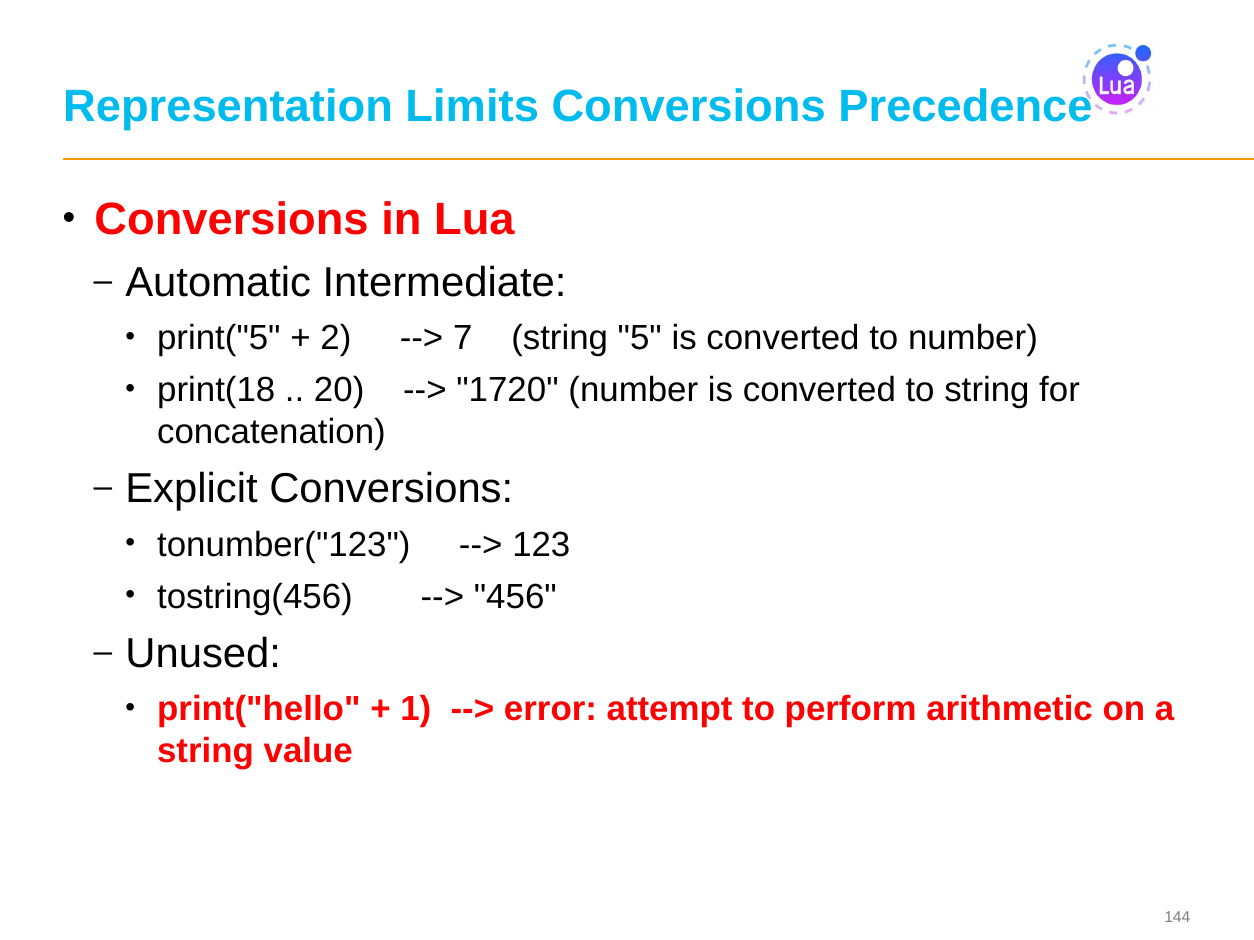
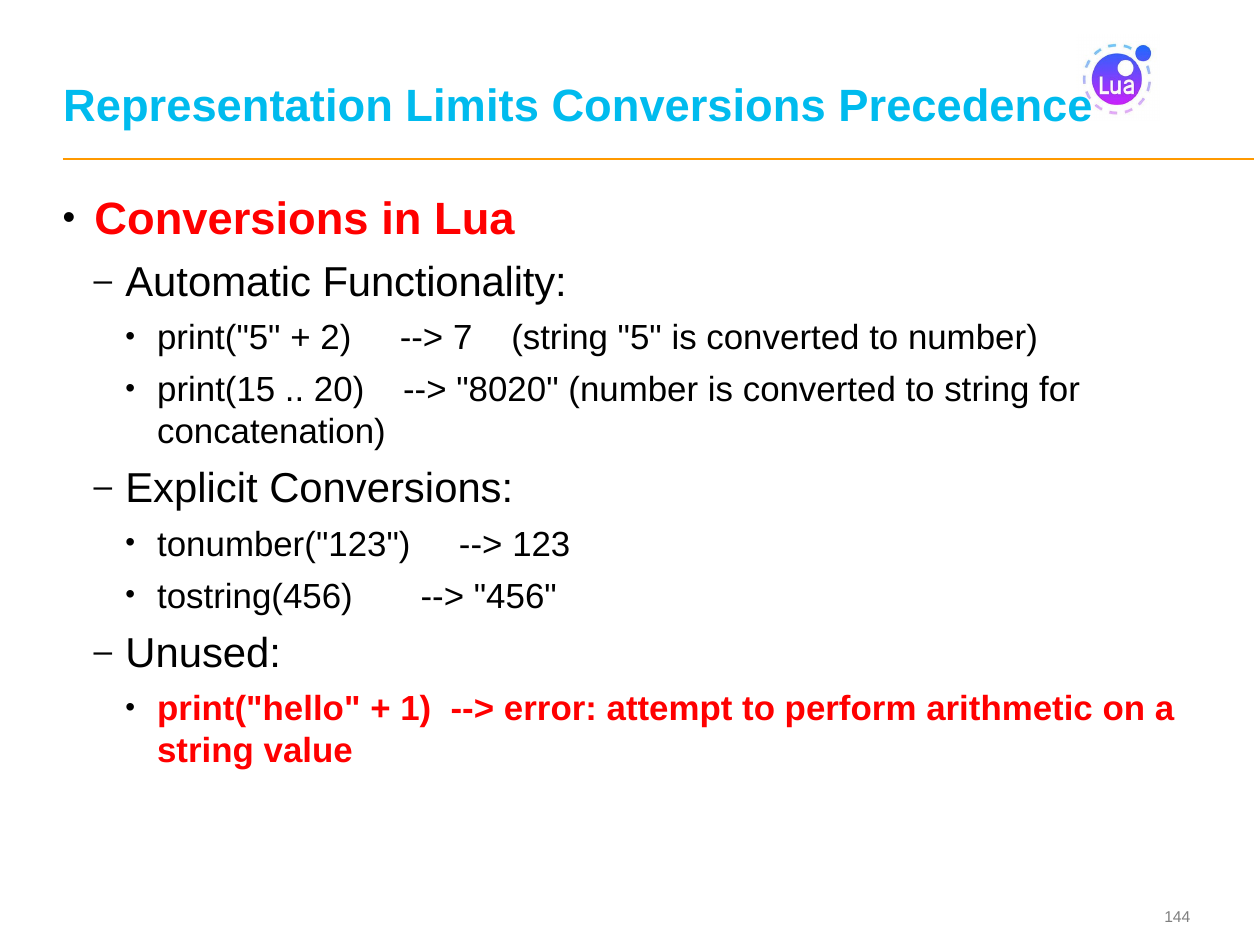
Intermediate: Intermediate -> Functionality (445, 283)
print(18: print(18 -> print(15 (216, 390)
1720: 1720 -> 8020 (507, 390)
